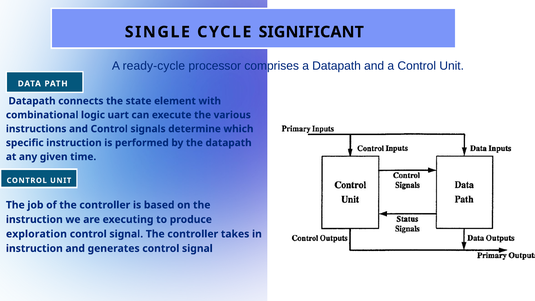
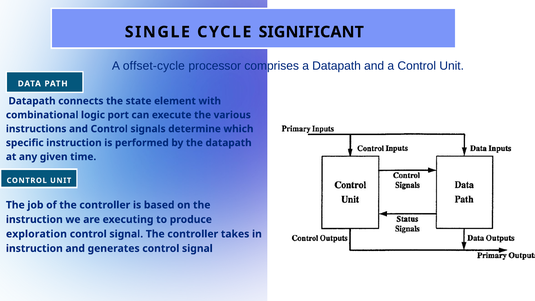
ready-cycle: ready-cycle -> offset-cycle (154, 66)
uart: uart -> port (118, 115)
